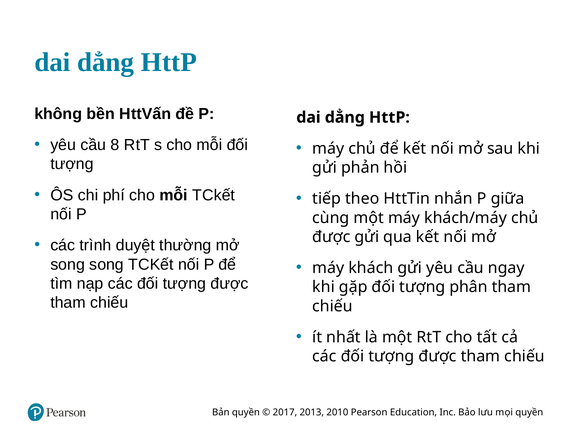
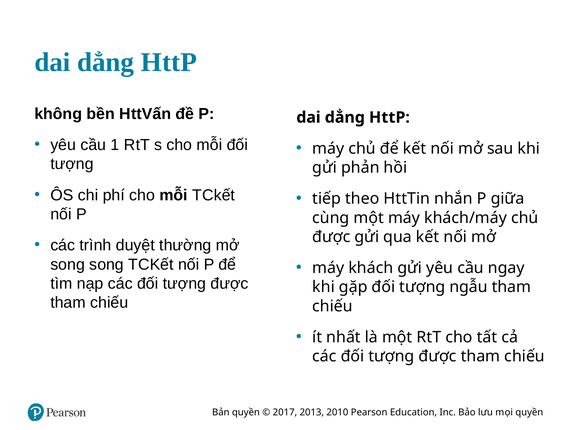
8: 8 -> 1 (115, 145)
phân: phân -> ngẫu (469, 287)
